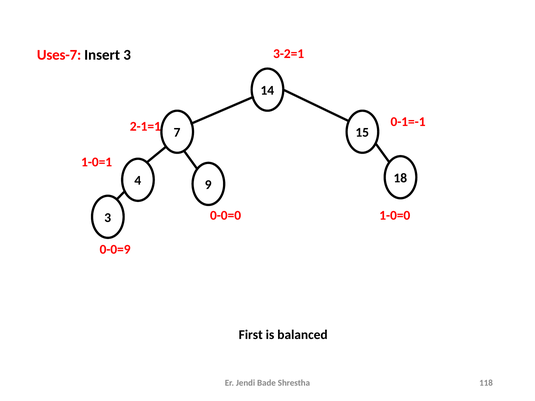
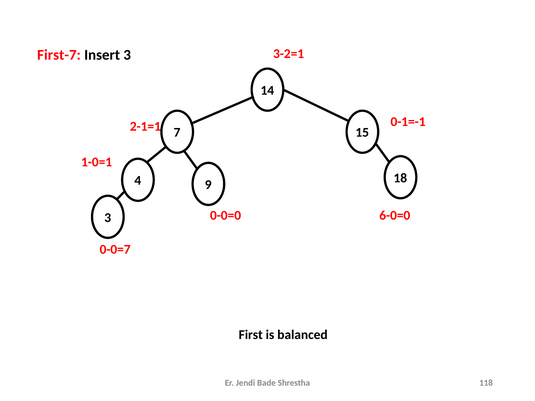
Uses-7: Uses-7 -> First-7 (59, 55)
1-0=0: 1-0=0 -> 6-0=0 (395, 216)
0-0=9: 0-0=9 -> 0-0=7 (115, 250)
